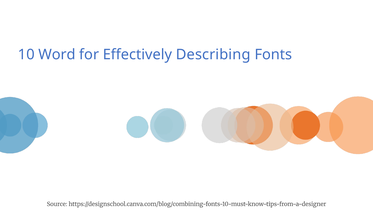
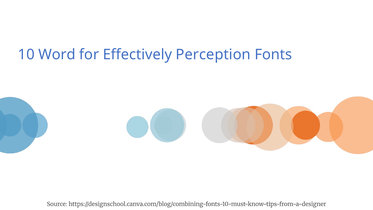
Describing: Describing -> Perception (213, 55)
